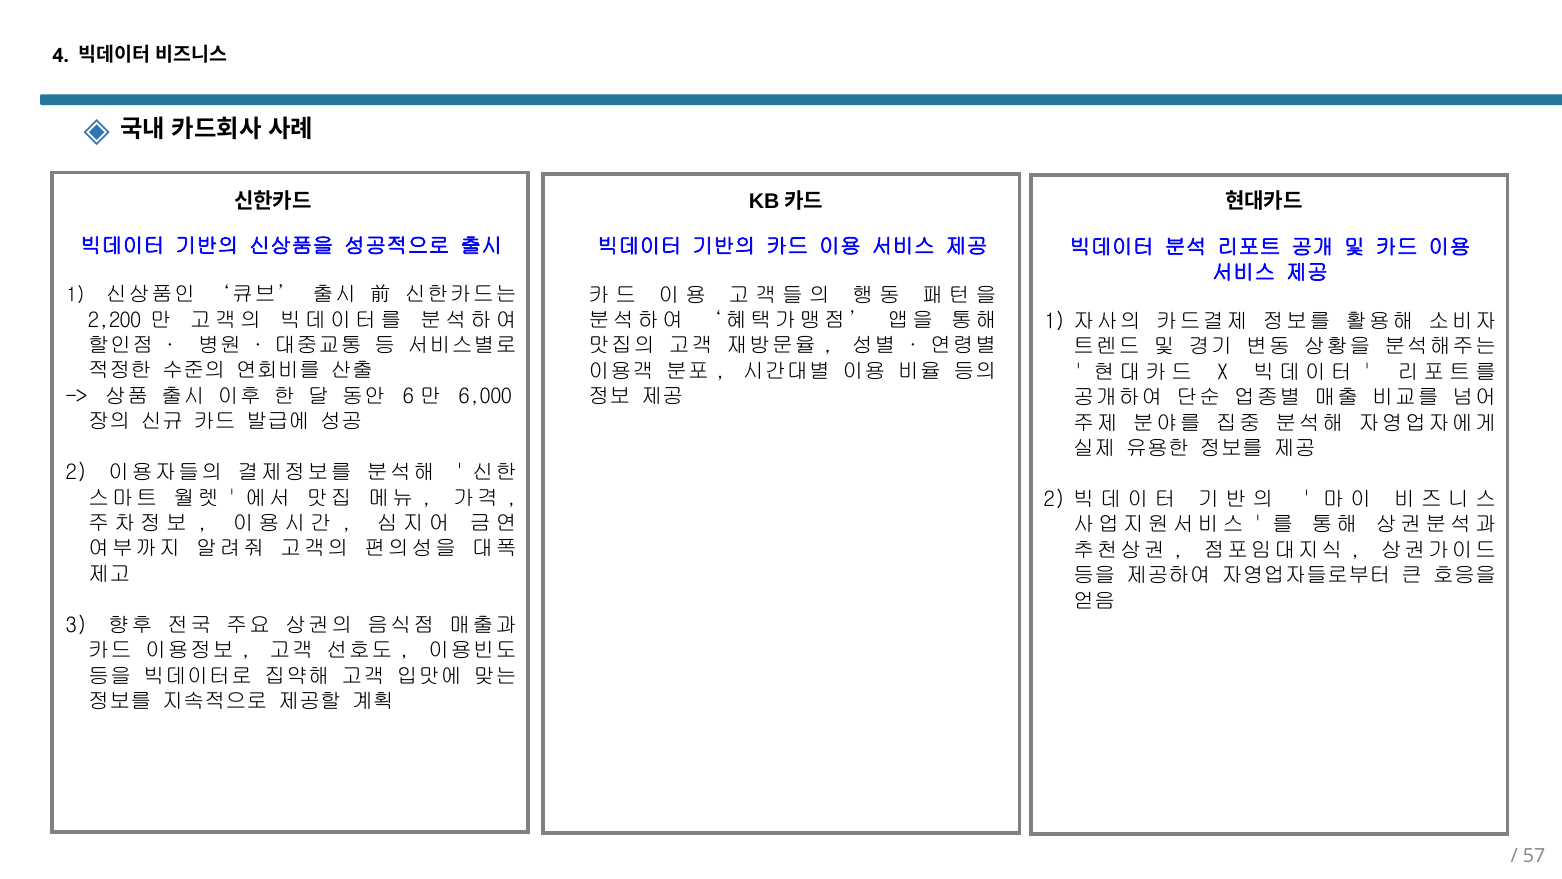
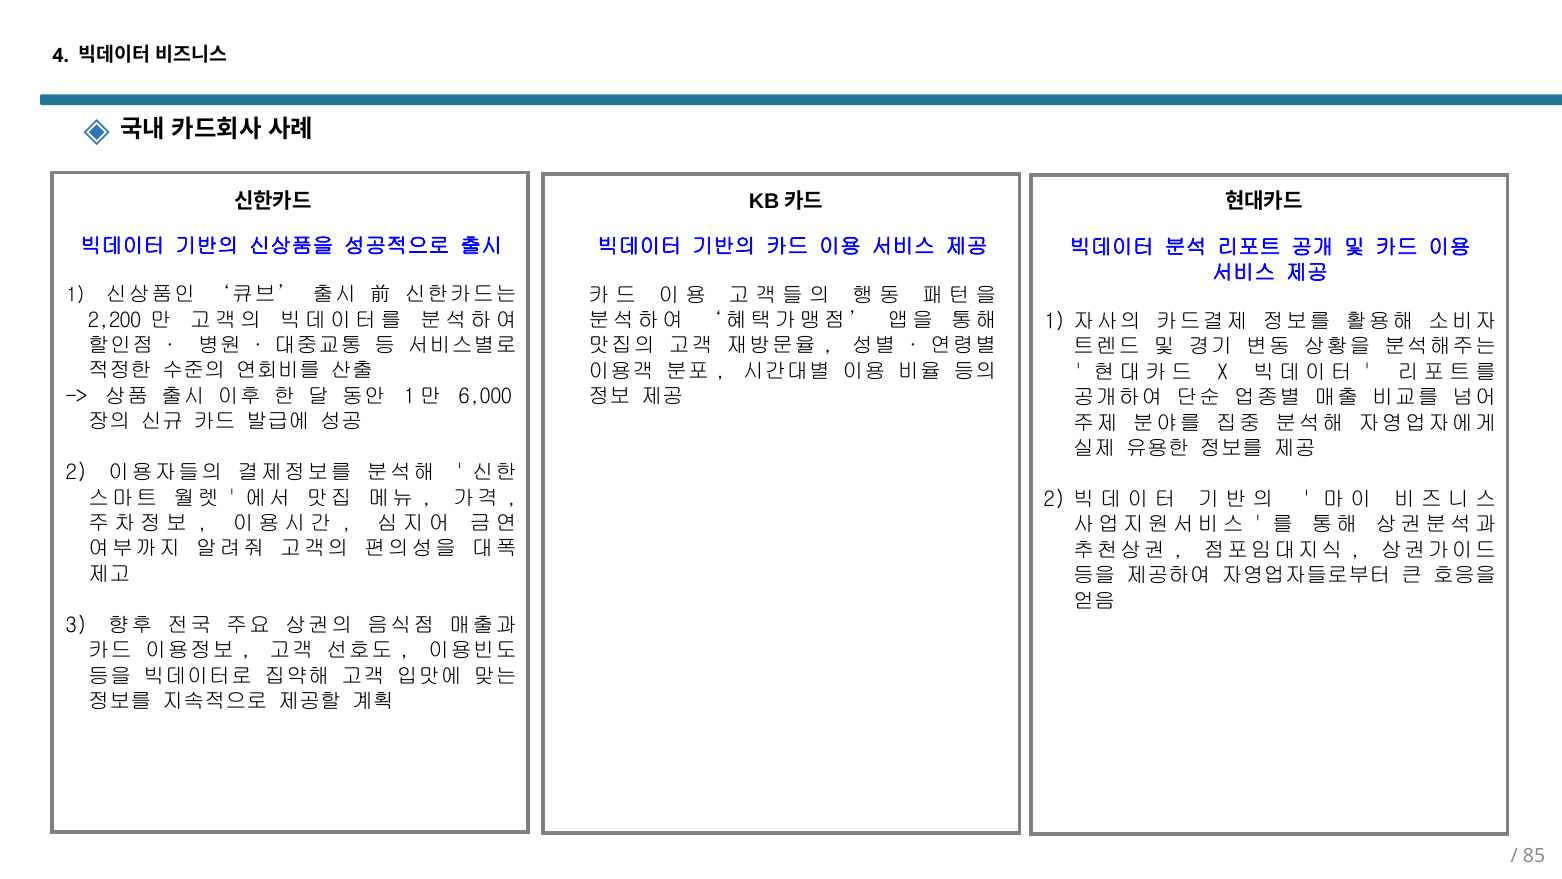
6: 6 -> 1 (408, 396)
57: 57 -> 85 (1534, 856)
